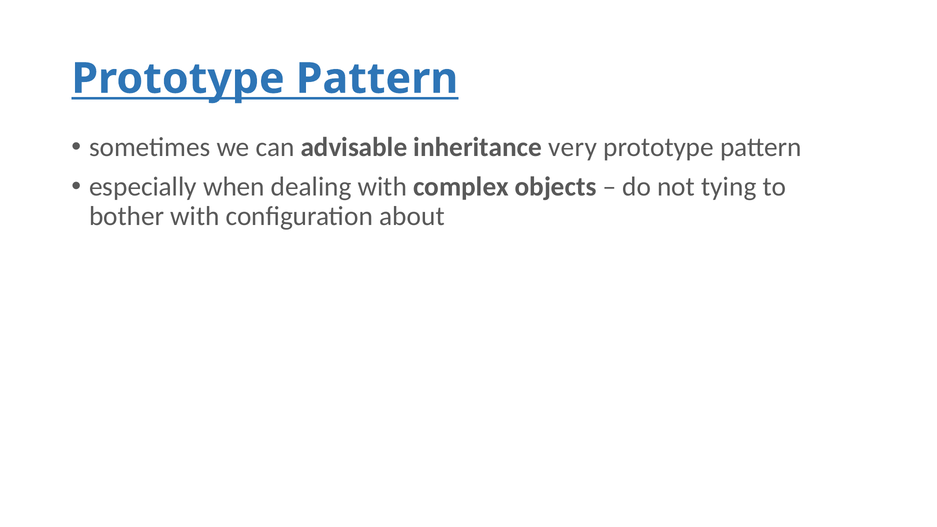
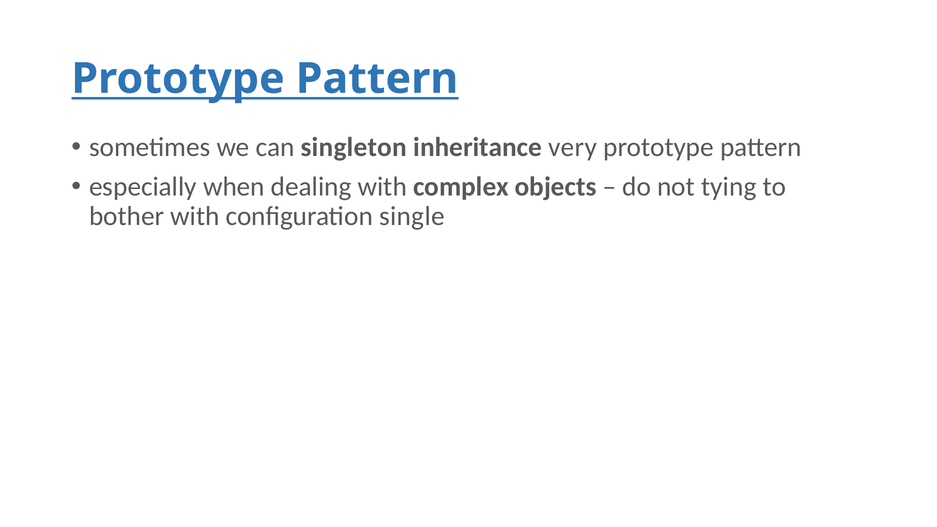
advisable: advisable -> singleton (354, 147)
about: about -> single (412, 216)
